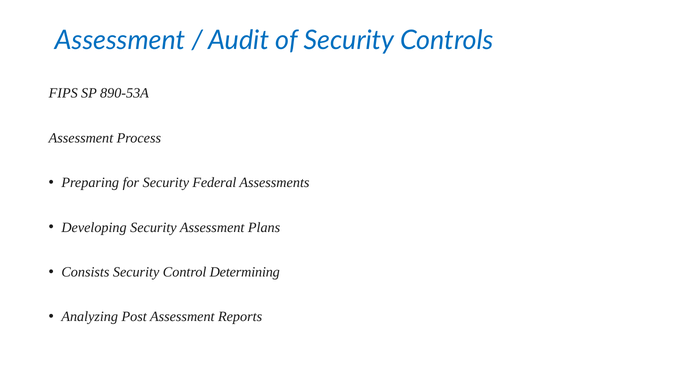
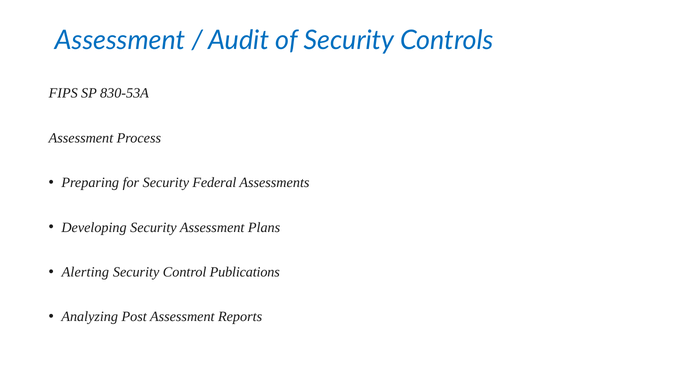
890-53A: 890-53A -> 830-53A (124, 93)
Consists: Consists -> Alerting (85, 272)
Determining: Determining -> Publications (245, 272)
